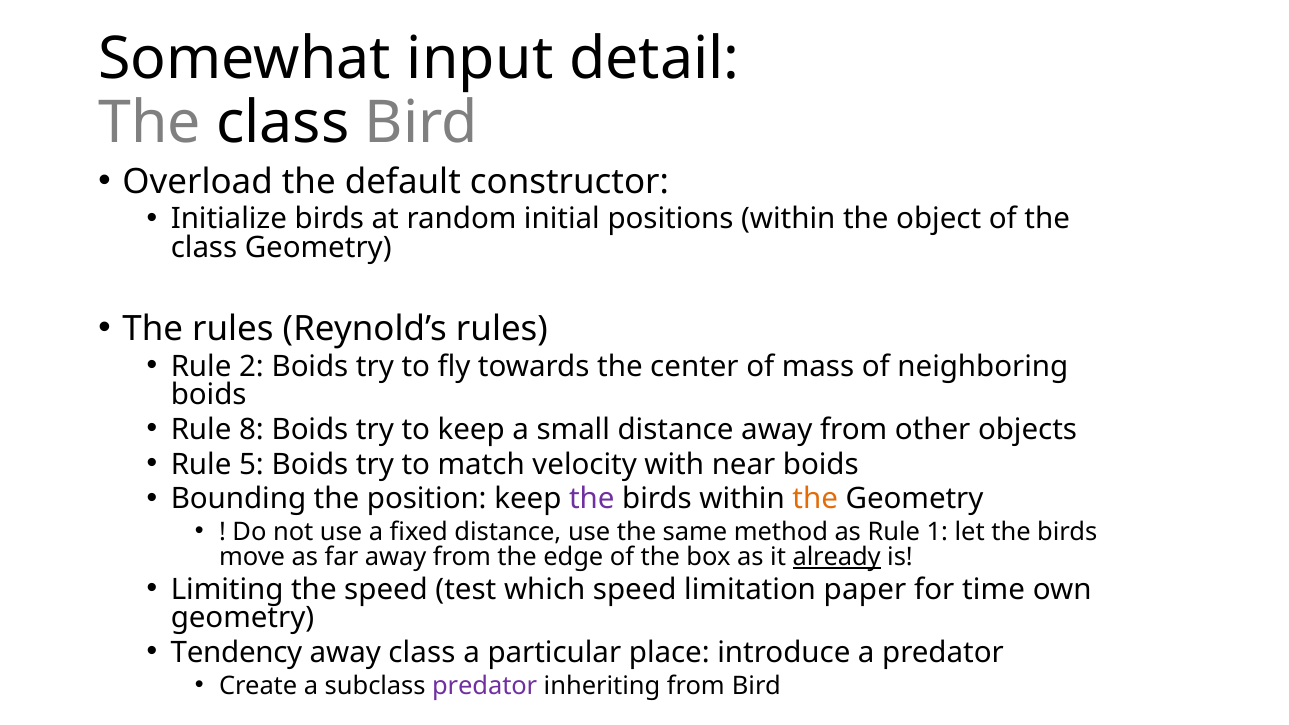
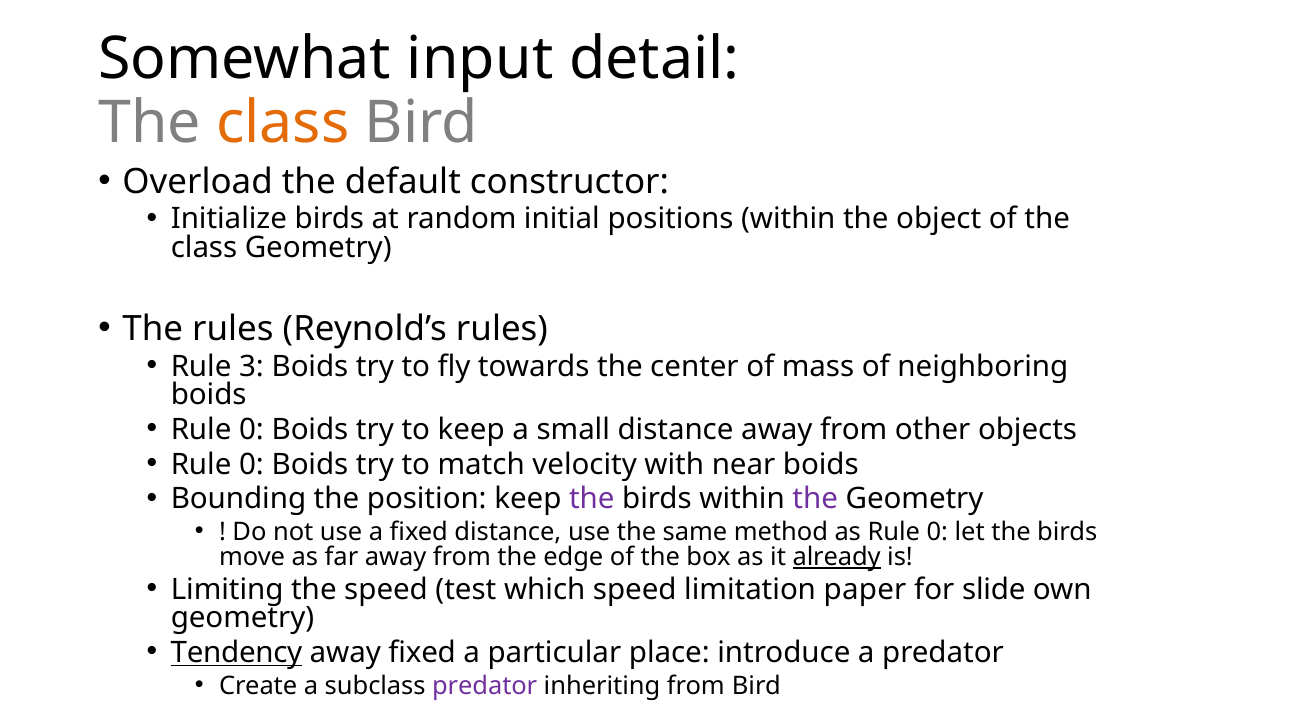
class colour: black -> orange (283, 123)
2: 2 -> 3 (251, 366)
8: 8 -> 0 (251, 430)
5: 5 -> 0 (251, 464)
the colour: orange -> purple (815, 499)
as Rule 1: 1 -> 0 (937, 532)
time: time -> slide (994, 589)
Tendency underline: none -> present (237, 653)
away class: class -> fixed (422, 653)
